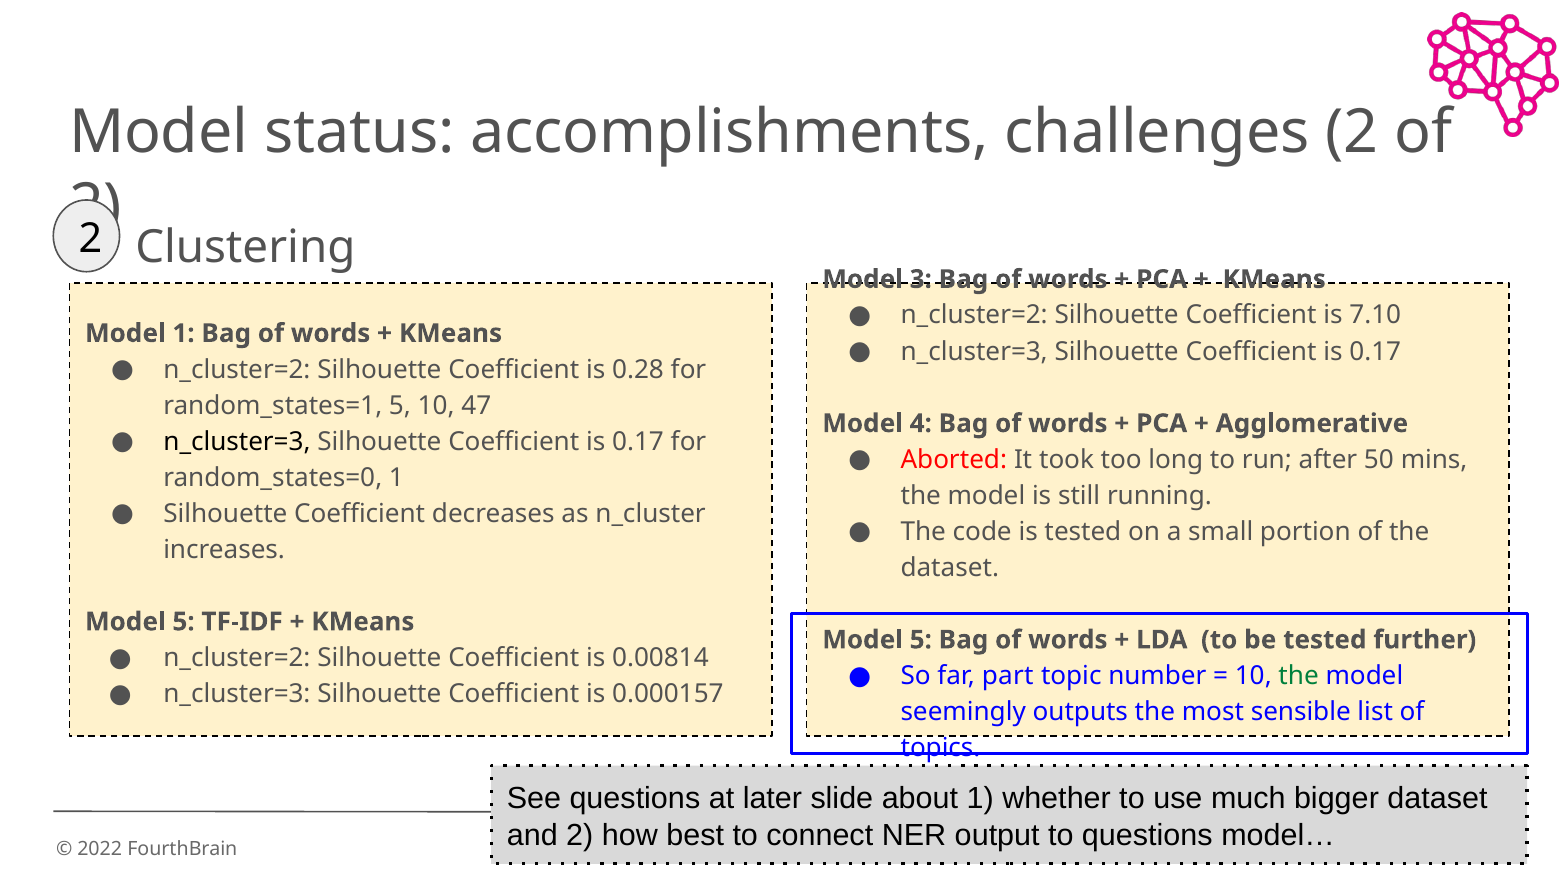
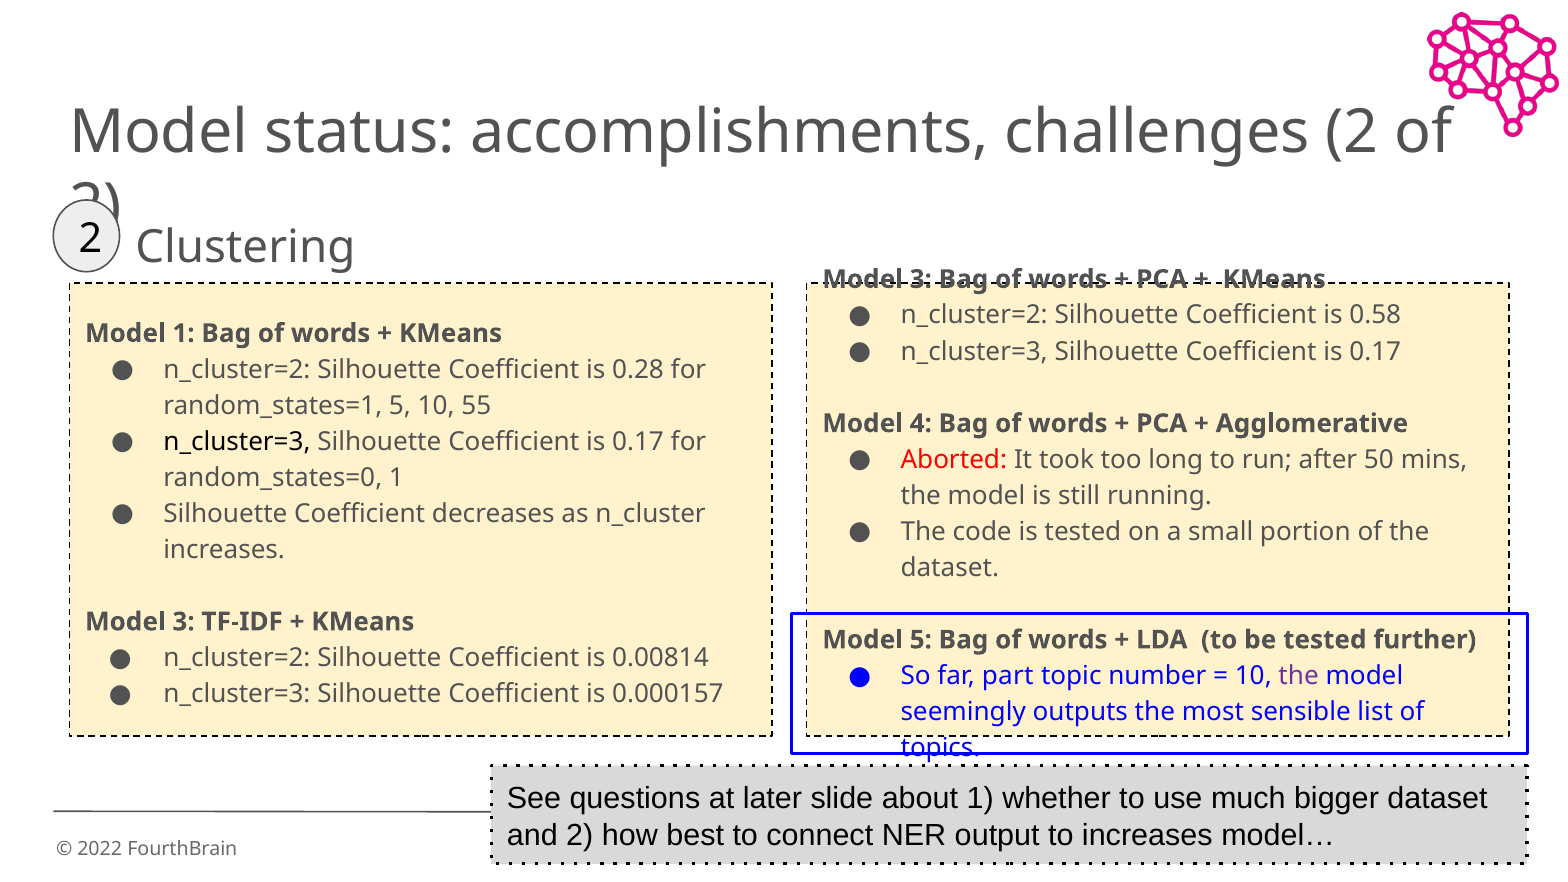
7.10: 7.10 -> 0.58 (1375, 315)
47: 47 -> 55 (476, 405)
5: 5 -> 3 (184, 622)
the colour: green -> purple (1299, 676)
to questions: questions -> increases (1147, 835)
